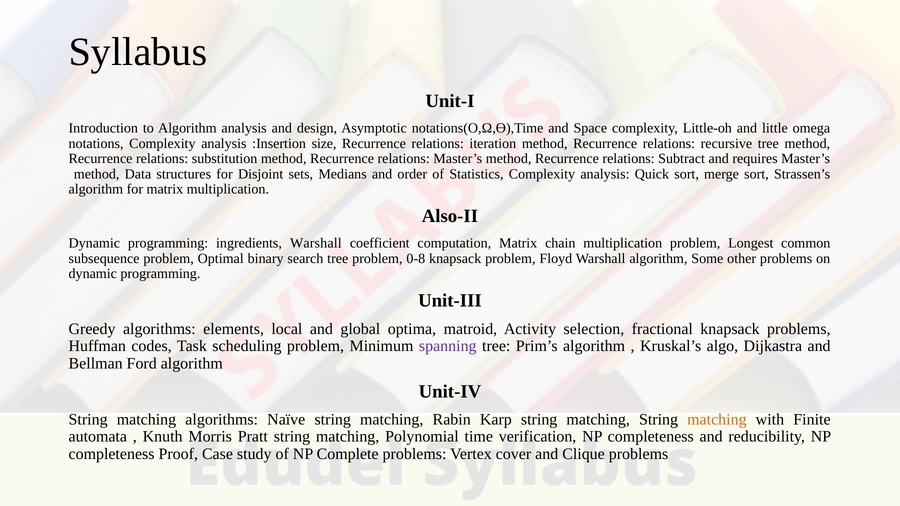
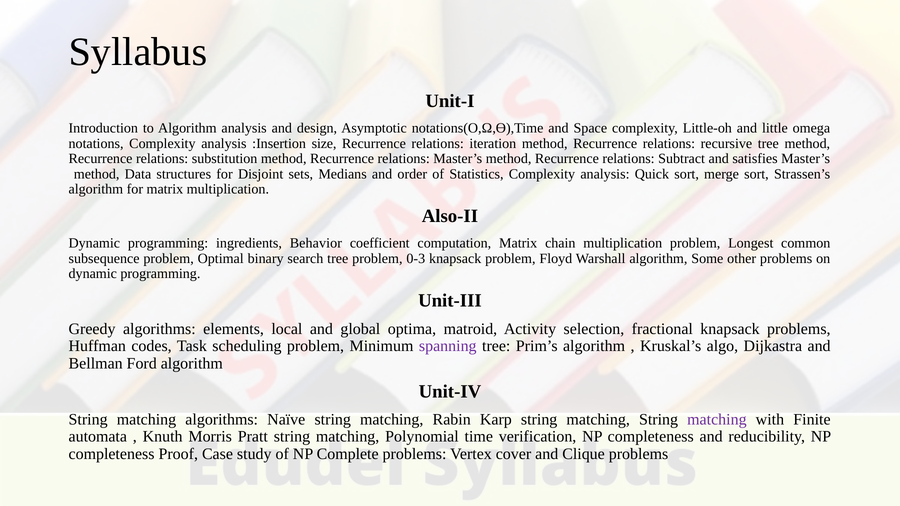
requires: requires -> satisfies (755, 159)
ingredients Warshall: Warshall -> Behavior (316, 243)
0-8: 0-8 -> 0-3 (416, 259)
matching colour: orange -> purple (717, 420)
